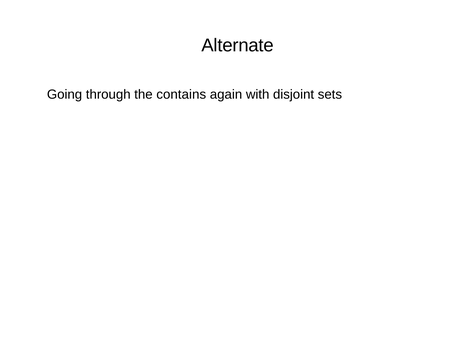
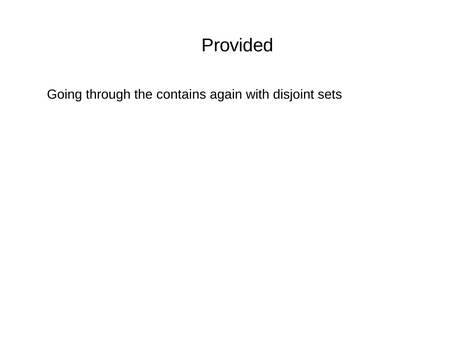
Alternate: Alternate -> Provided (238, 45)
